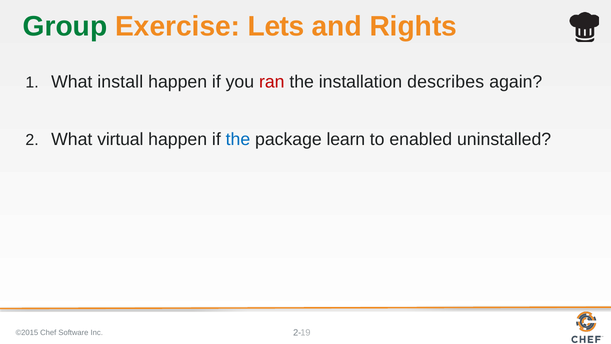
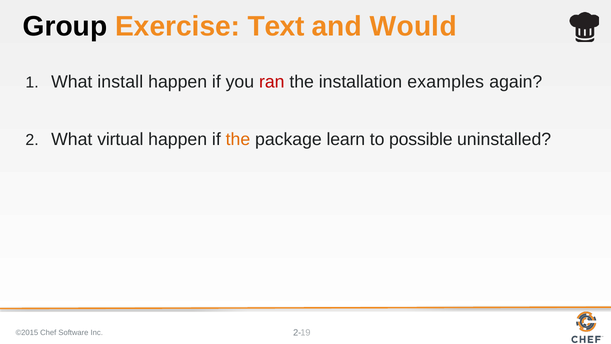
Group colour: green -> black (65, 26)
Lets: Lets -> Text (276, 26)
Rights: Rights -> Would (413, 26)
describes: describes -> examples (446, 82)
the colour: blue -> orange (238, 139)
enabled: enabled -> possible (421, 139)
